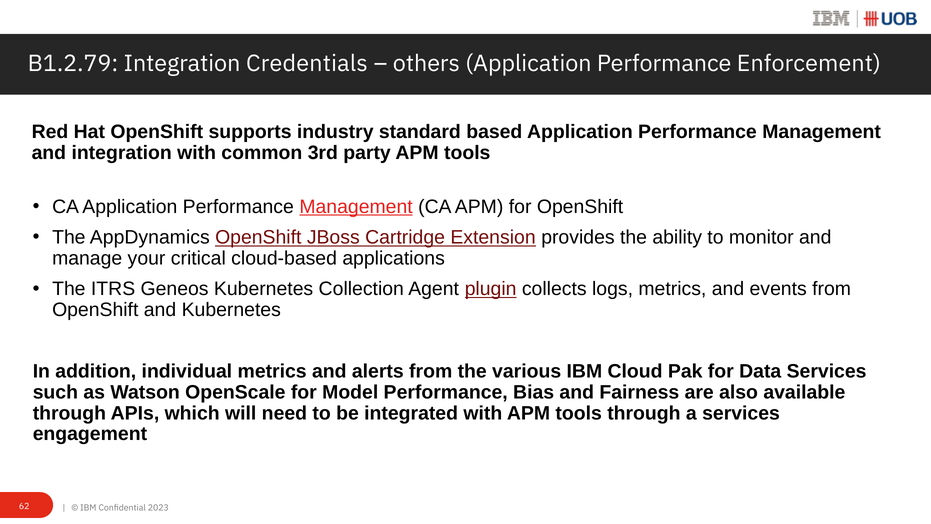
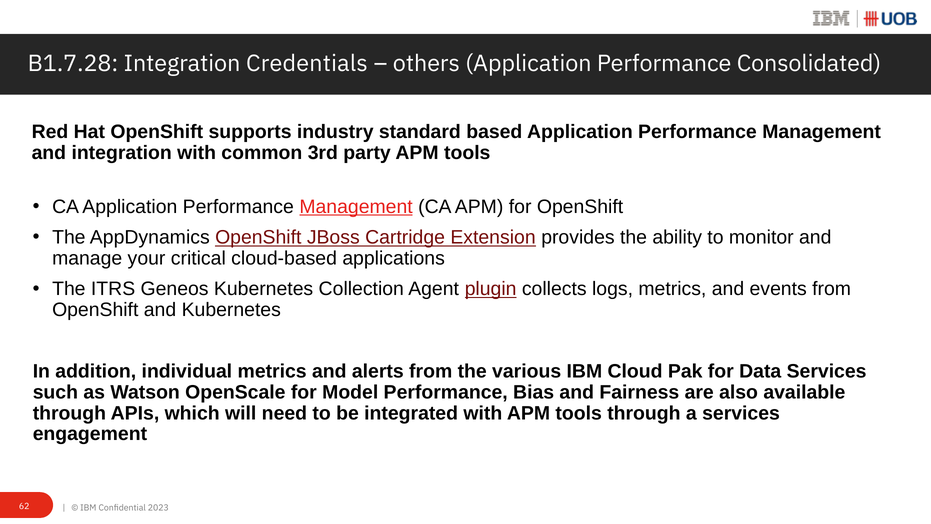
B1.2.79: B1.2.79 -> B1.7.28 (73, 64)
Enforcement: Enforcement -> Consolidated (809, 64)
